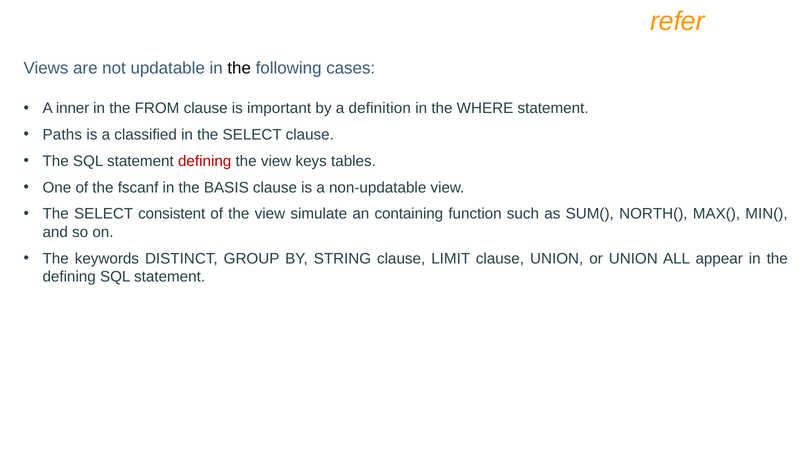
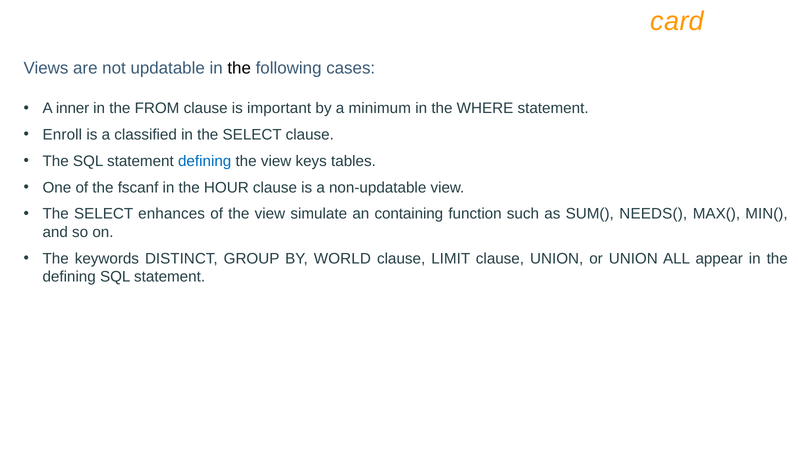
refer: refer -> card (677, 21)
definition: definition -> minimum (380, 108)
Paths: Paths -> Enroll (62, 135)
defining colour: red -> blue (205, 161)
BASIS: BASIS -> HOUR (226, 187)
consistent: consistent -> enhances (172, 214)
NORTH(: NORTH( -> NEEDS( (653, 214)
STRING: STRING -> WORLD (342, 258)
